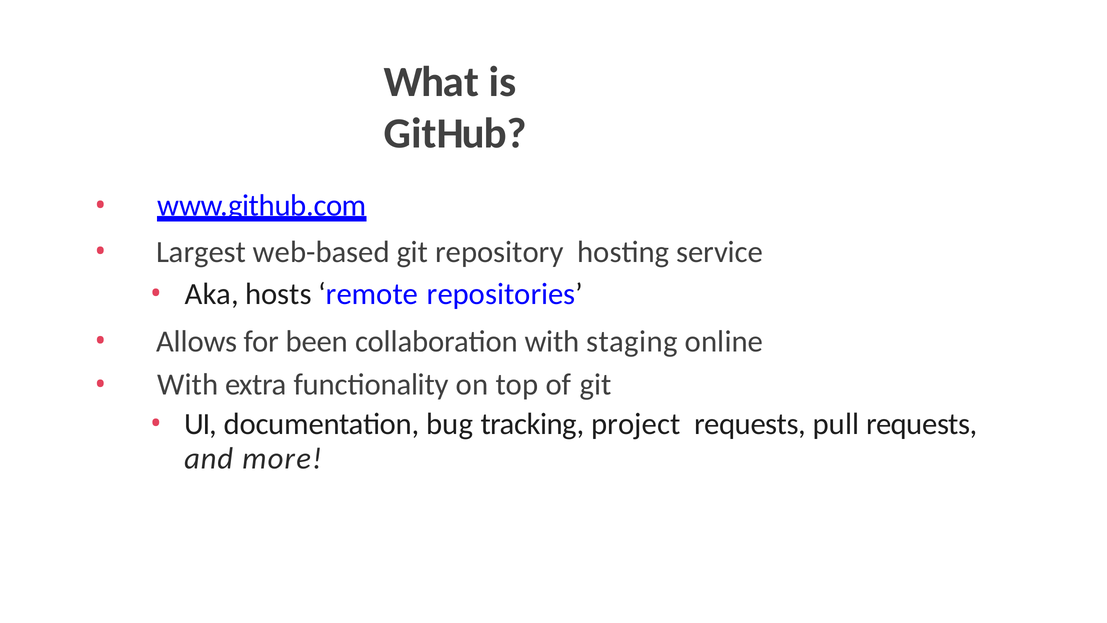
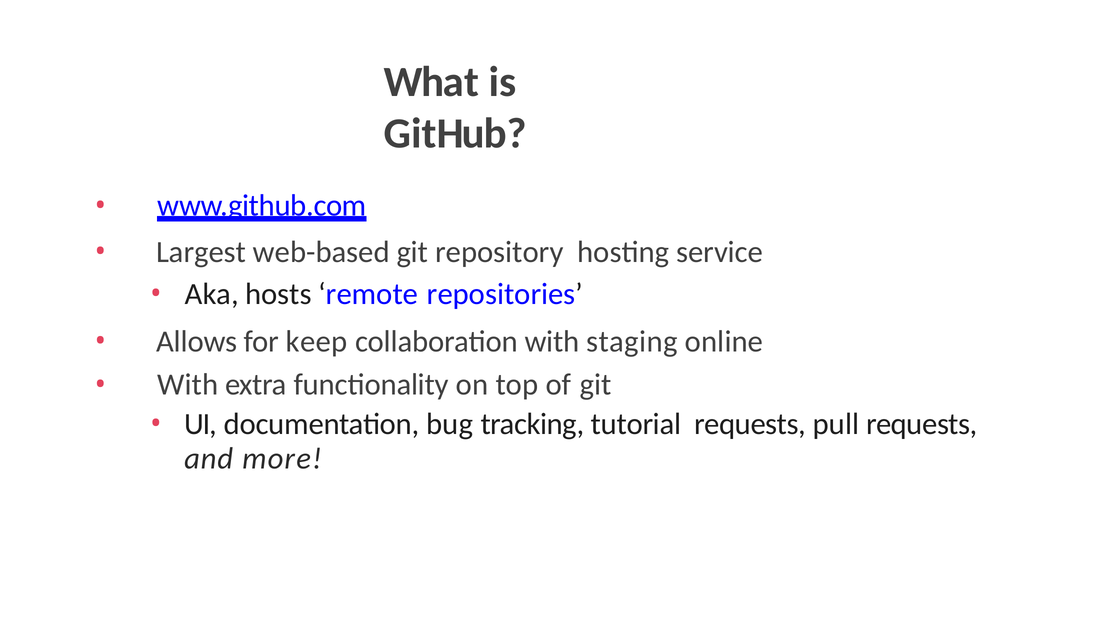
been: been -> keep (317, 341)
project: project -> tutorial (636, 424)
